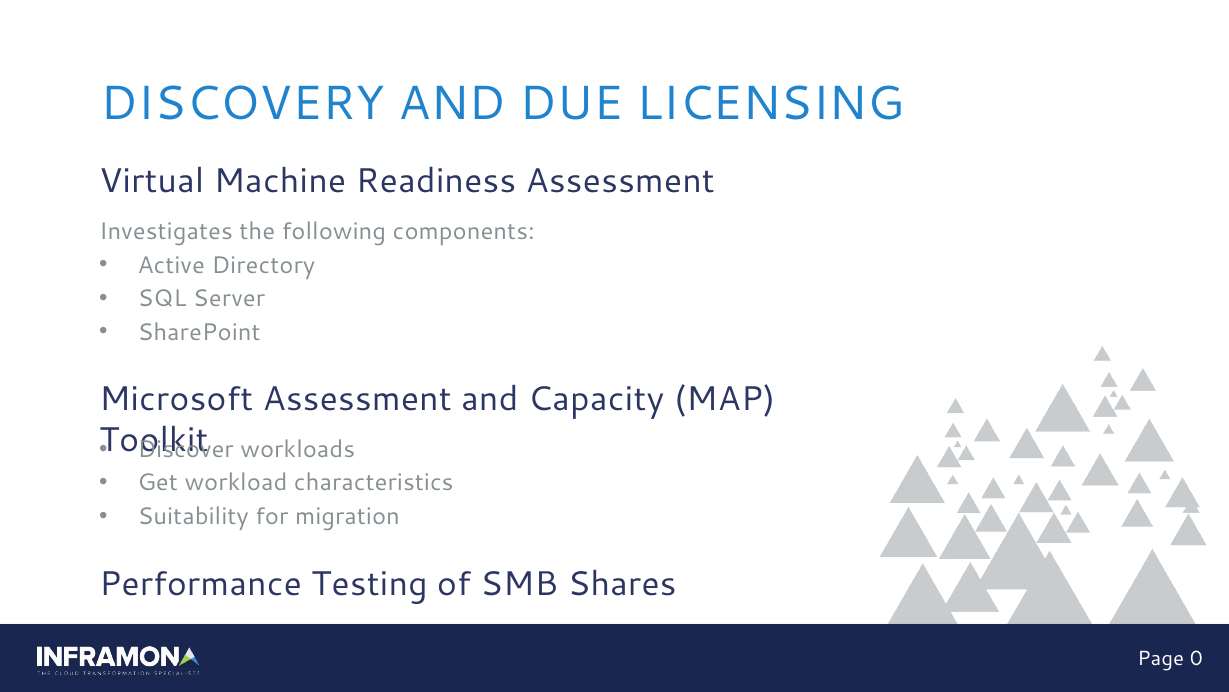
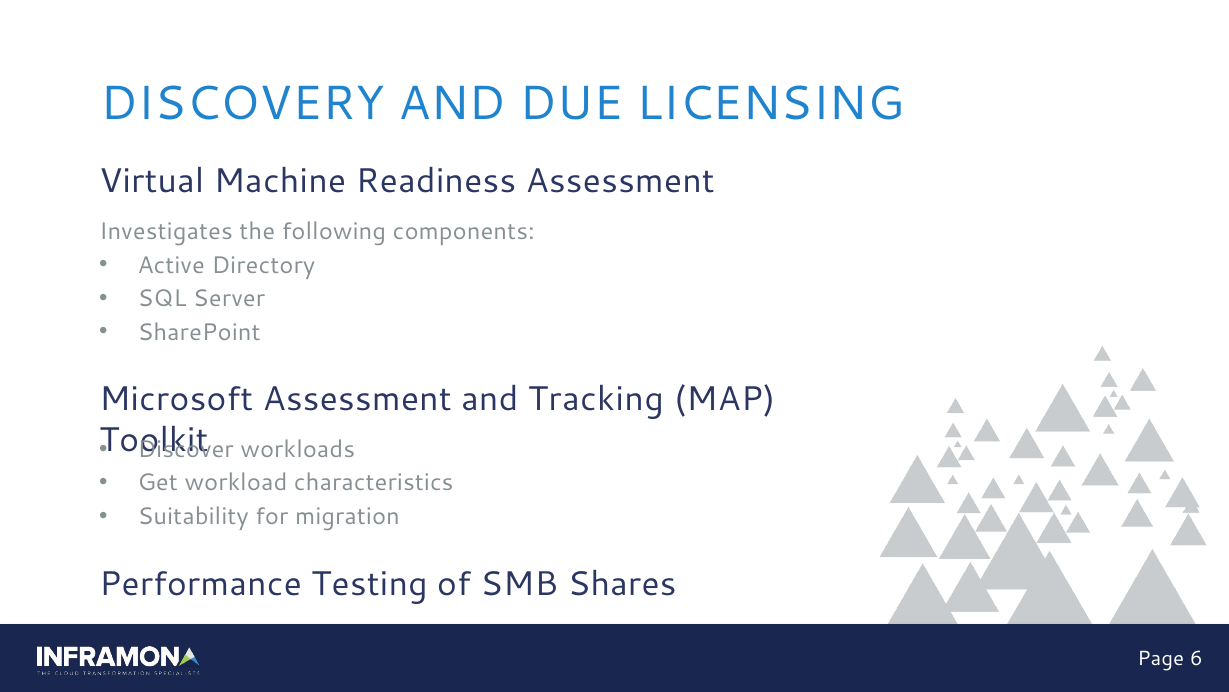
Capacity: Capacity -> Tracking (596, 399)
0: 0 -> 6 (1196, 658)
